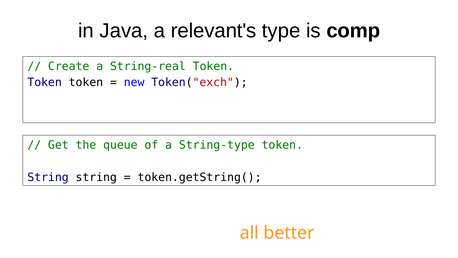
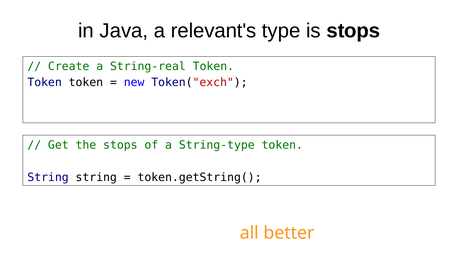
is comp: comp -> stops (353, 31)
the queue: queue -> stops (120, 145)
